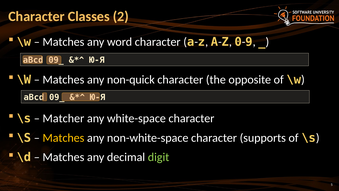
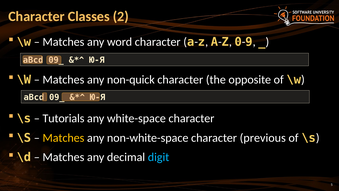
Matcher: Matcher -> Tutorials (63, 118)
supports: supports -> previous (263, 138)
digit colour: light green -> light blue (159, 157)
